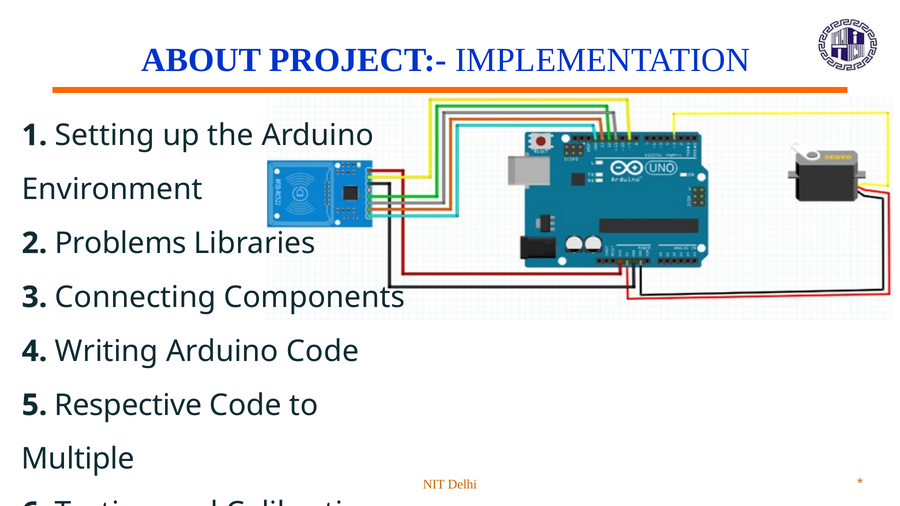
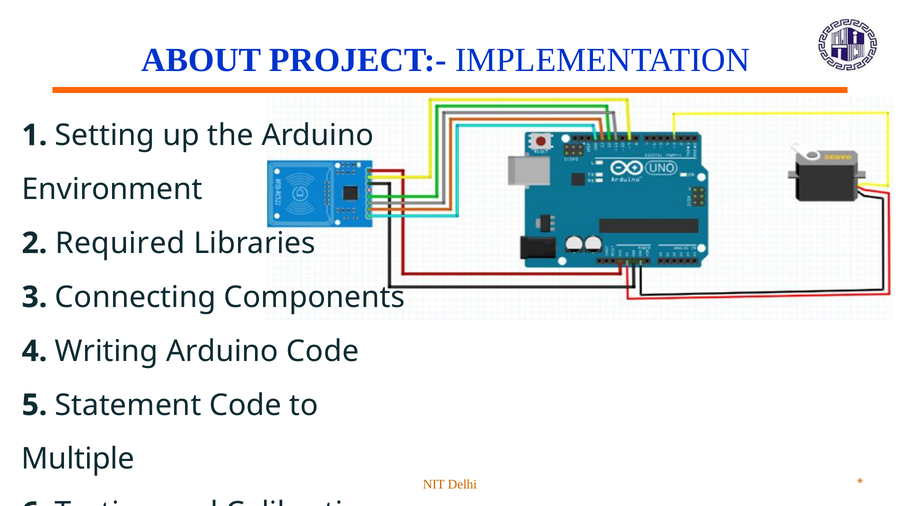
Problems: Problems -> Required (120, 243)
Respective: Respective -> Statement (128, 405)
